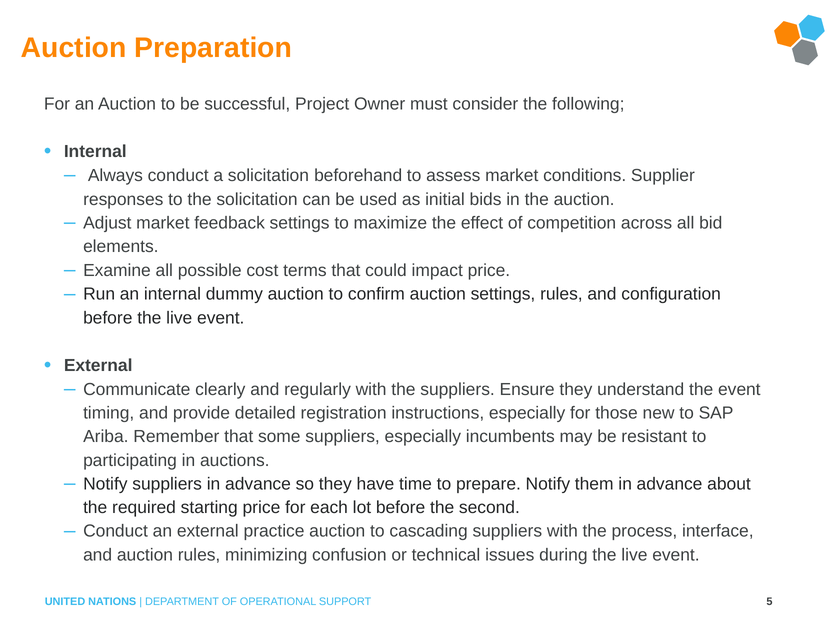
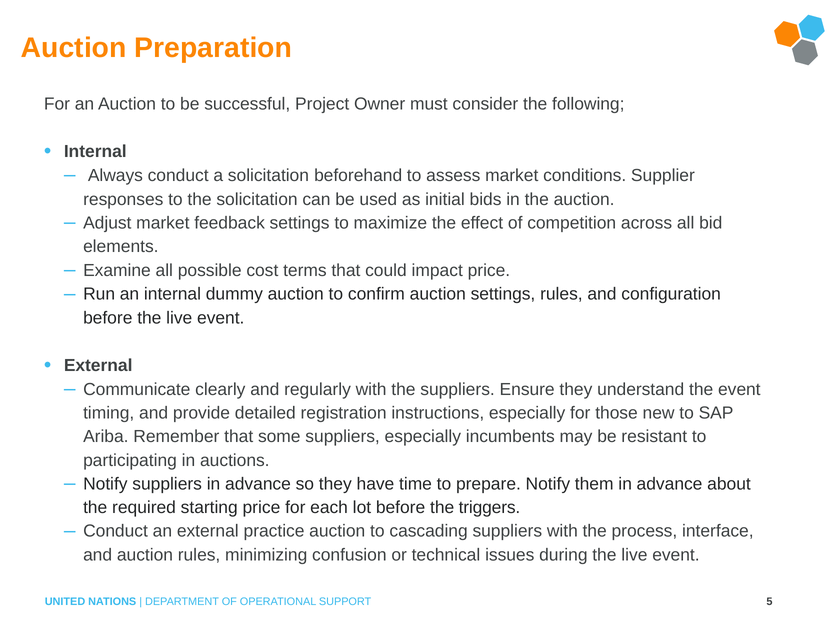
second: second -> triggers (489, 508)
